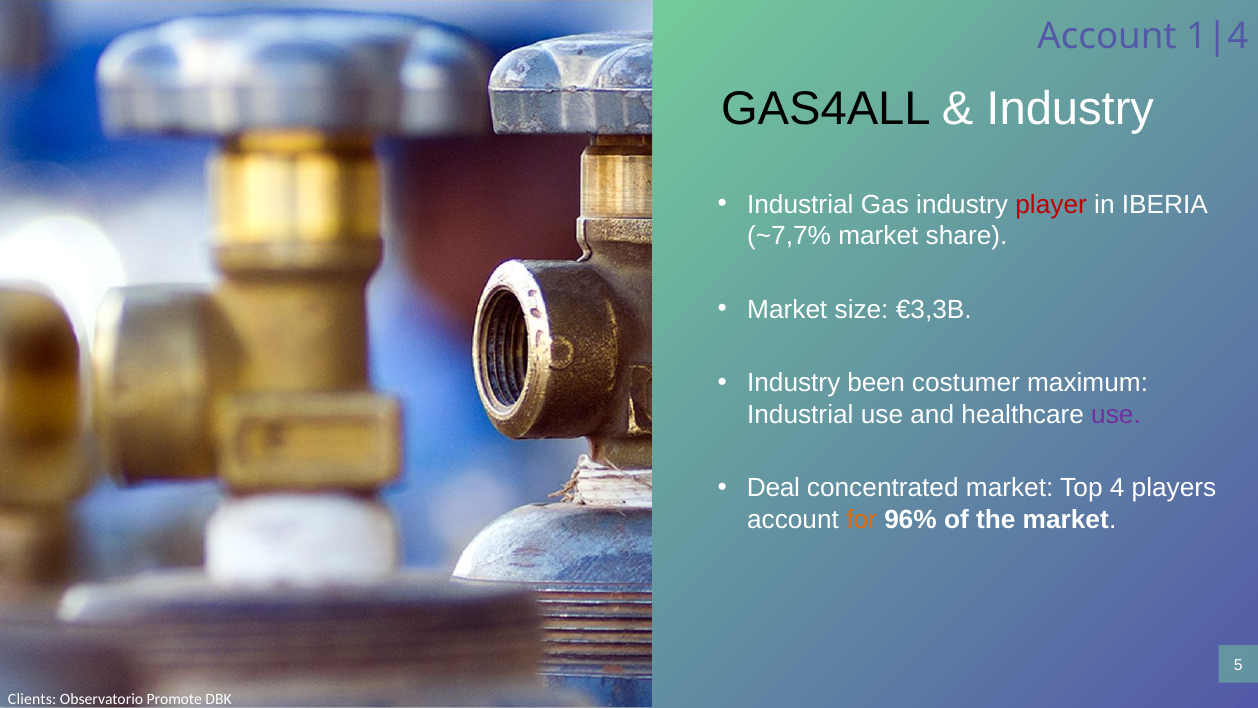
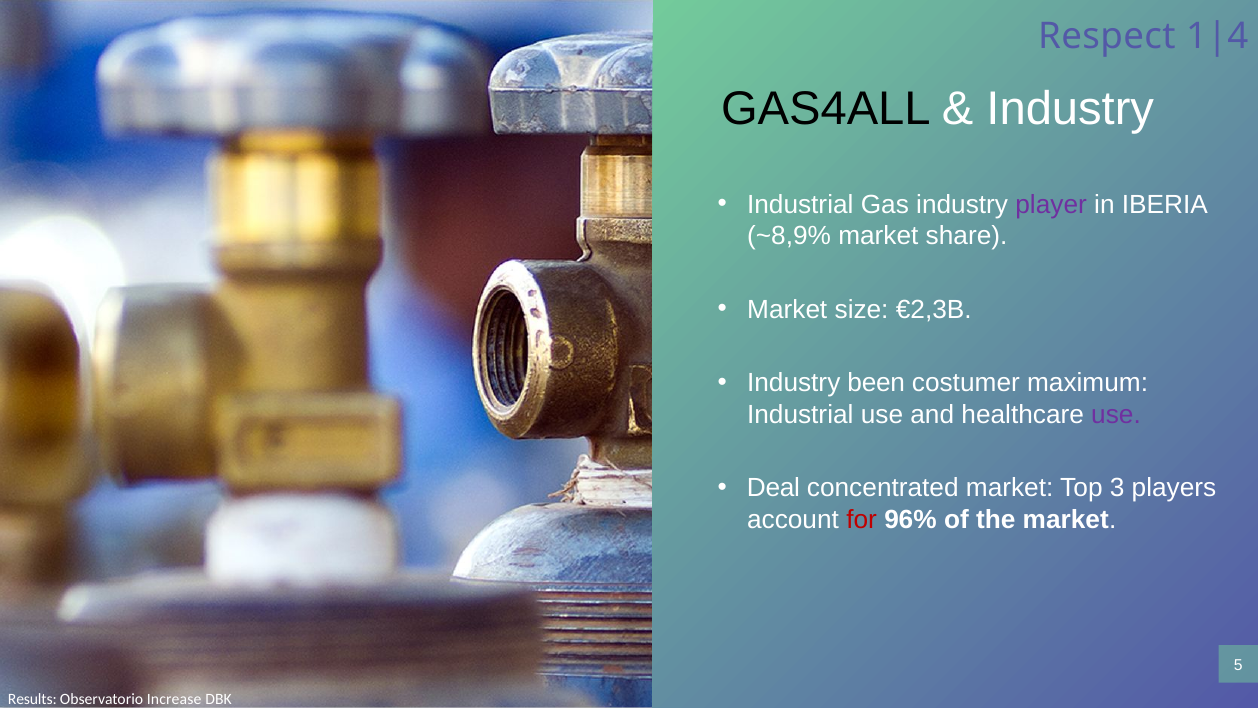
Account: Account -> Respect (1107, 36)
player colour: red -> purple (1051, 205)
~7,7%: ~7,7% -> ~8,9% (789, 236)
€3,3B: €3,3B -> €2,3B (934, 310)
4: 4 -> 3 (1117, 488)
for colour: orange -> red (862, 519)
Clients: Clients -> Results (32, 699)
Promote: Promote -> Increase (174, 699)
